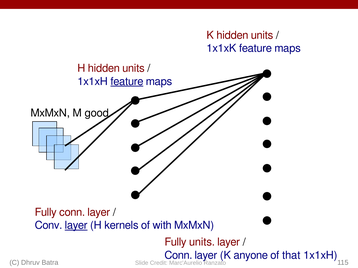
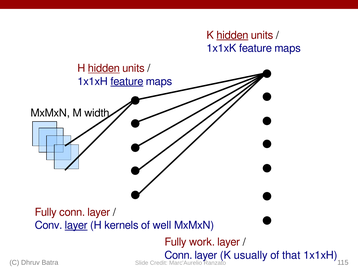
hidden underline: none -> present (232, 35)
hidden underline: none -> present (104, 68)
good: good -> width (97, 113)
with: with -> well (162, 226)
Fully units: units -> work (202, 243)
anyone: anyone -> usually (251, 256)
